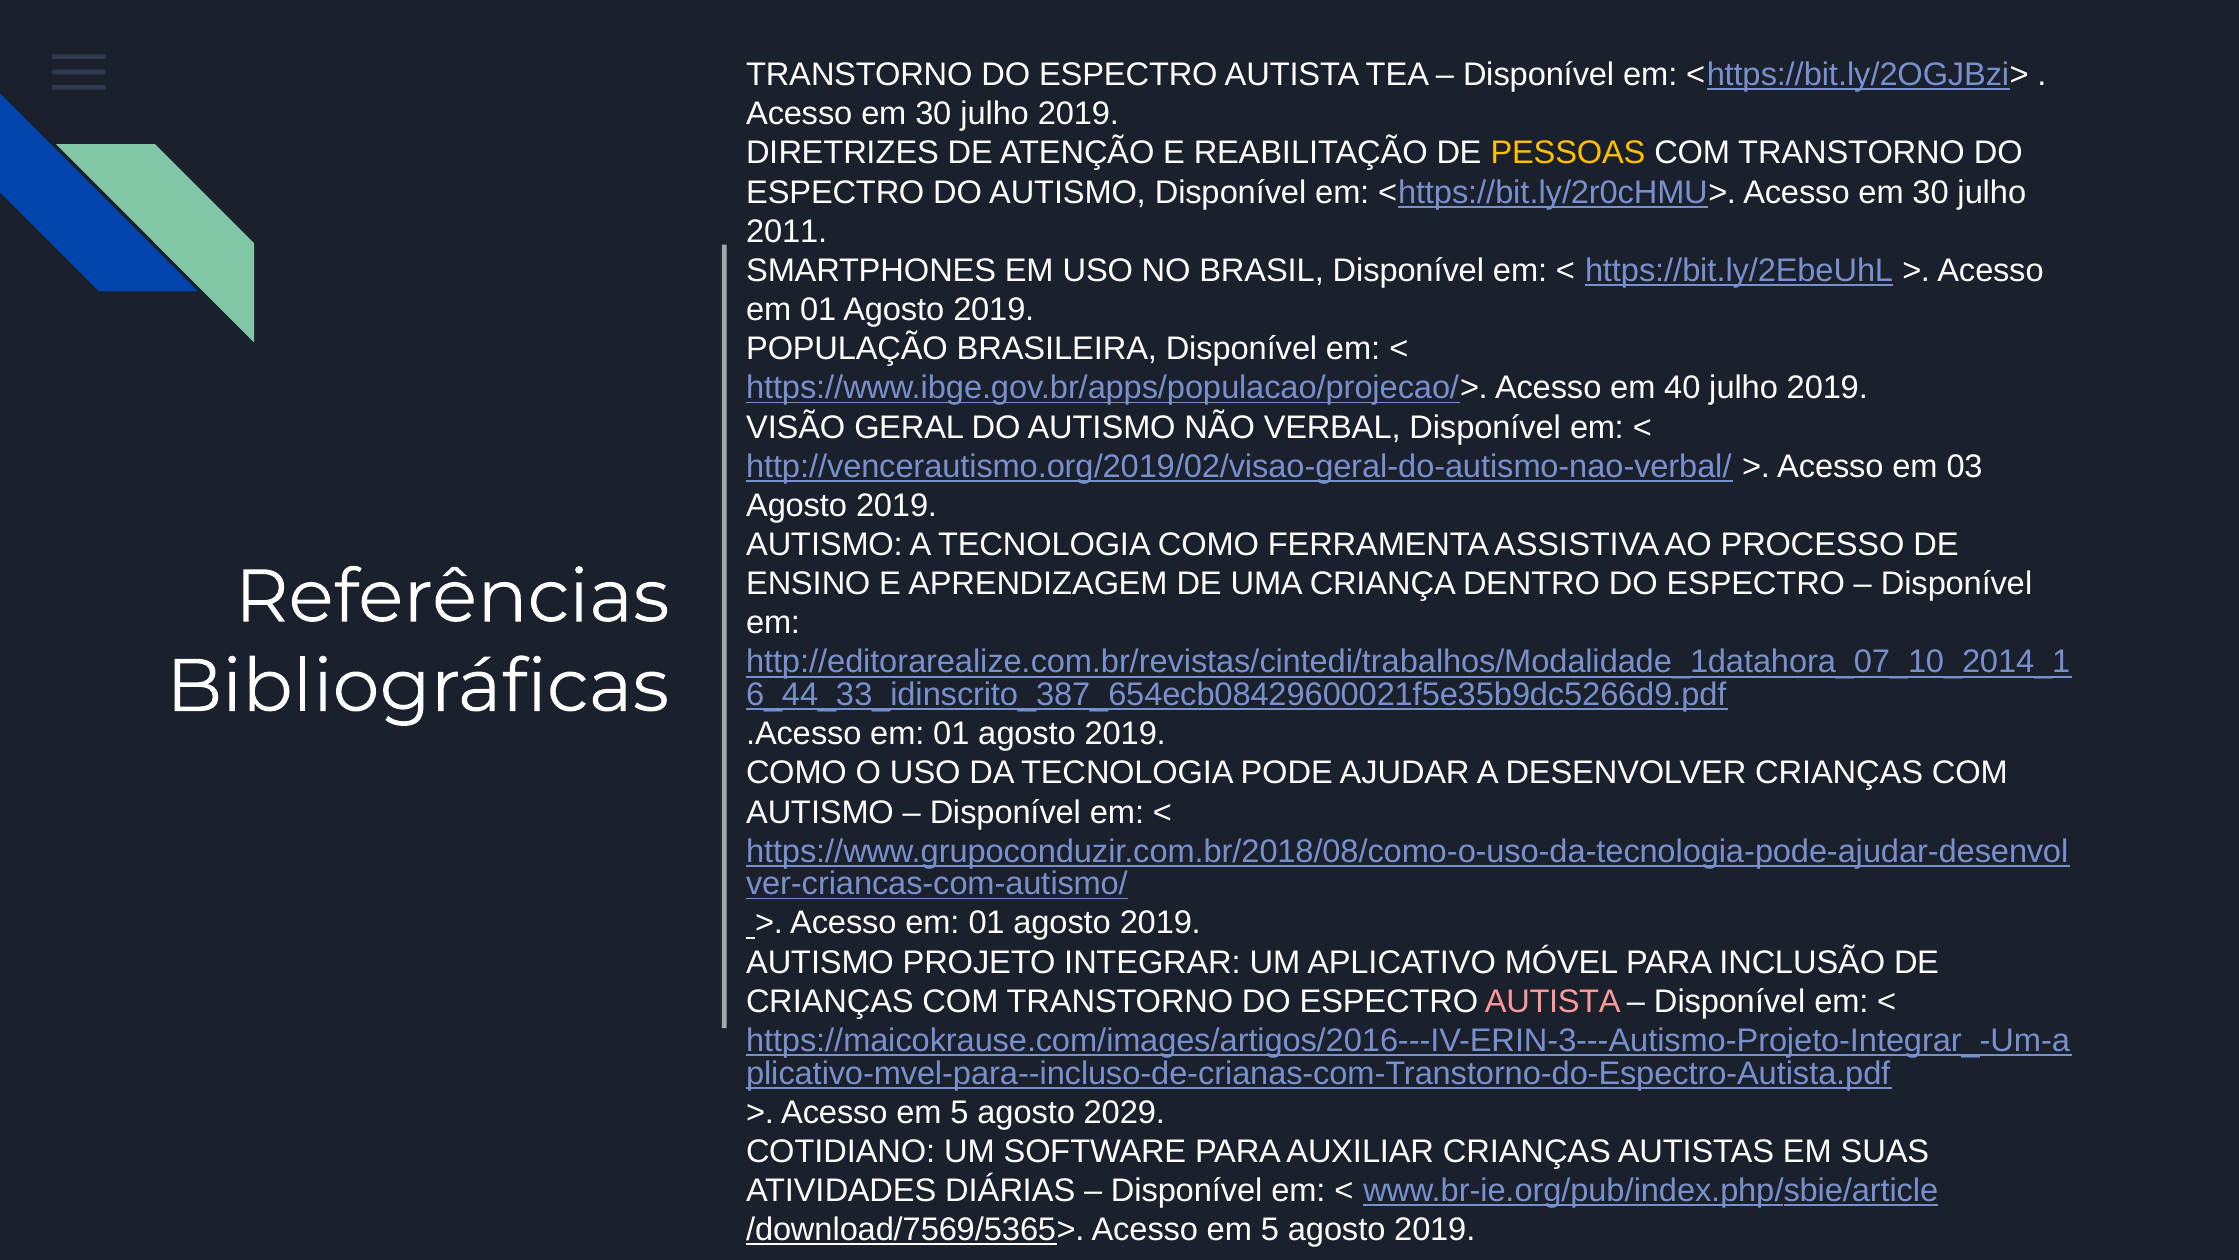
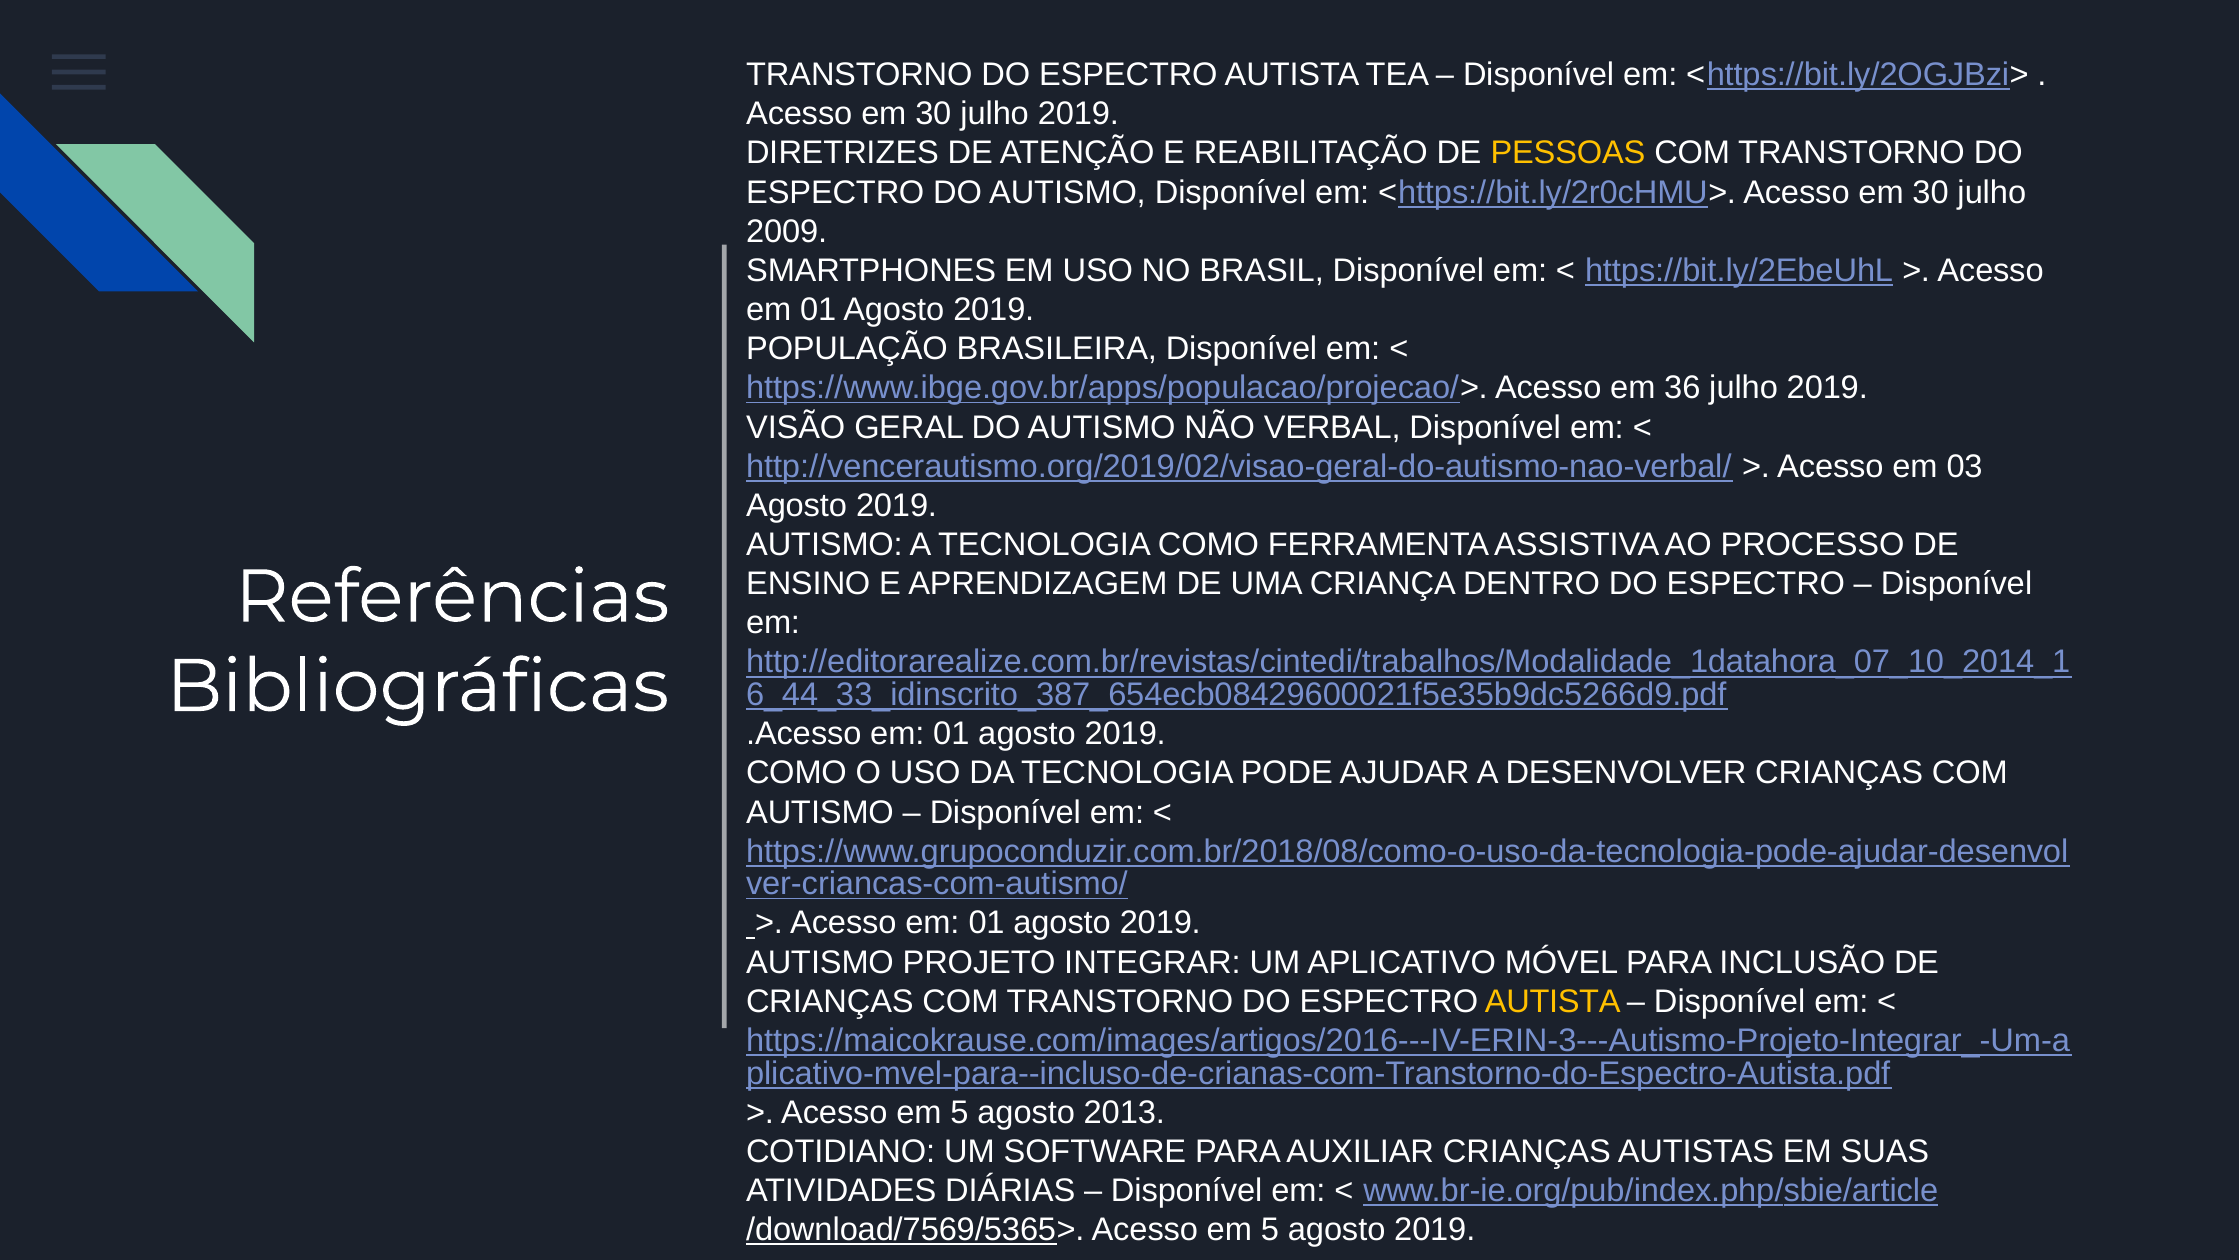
2011: 2011 -> 2009 (787, 231)
40: 40 -> 36 (1682, 388)
AUTISTA colour: pink -> yellow (1553, 1001)
2029: 2029 -> 2013 (1124, 1112)
